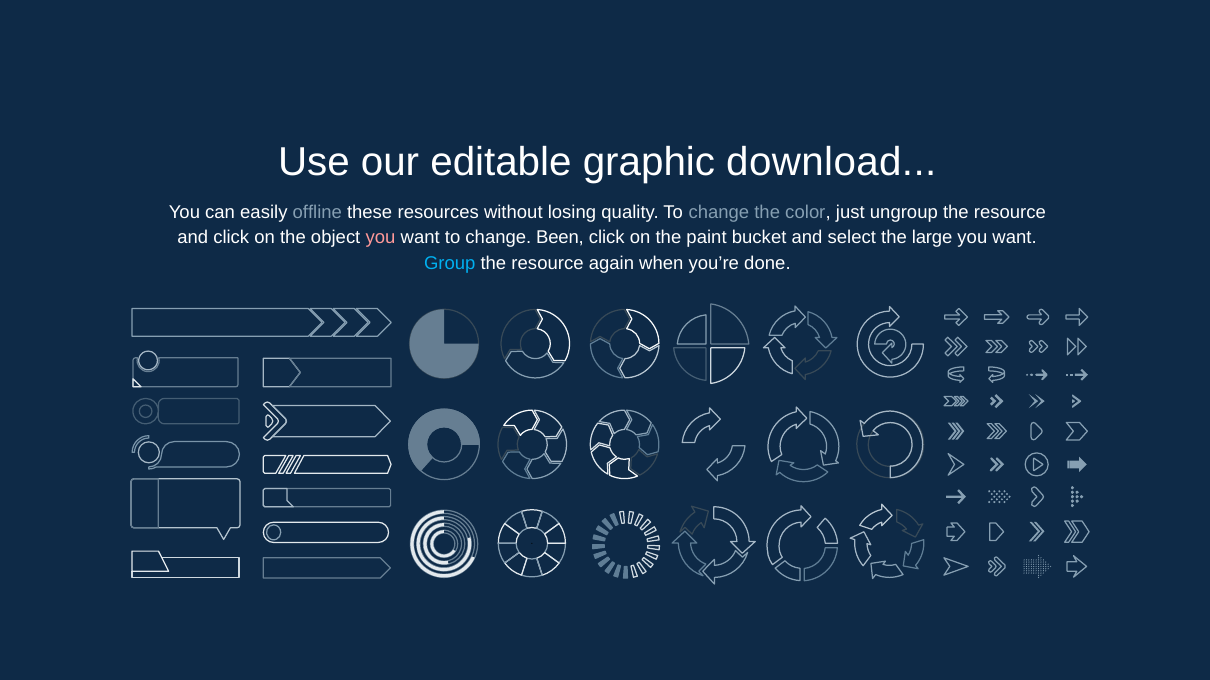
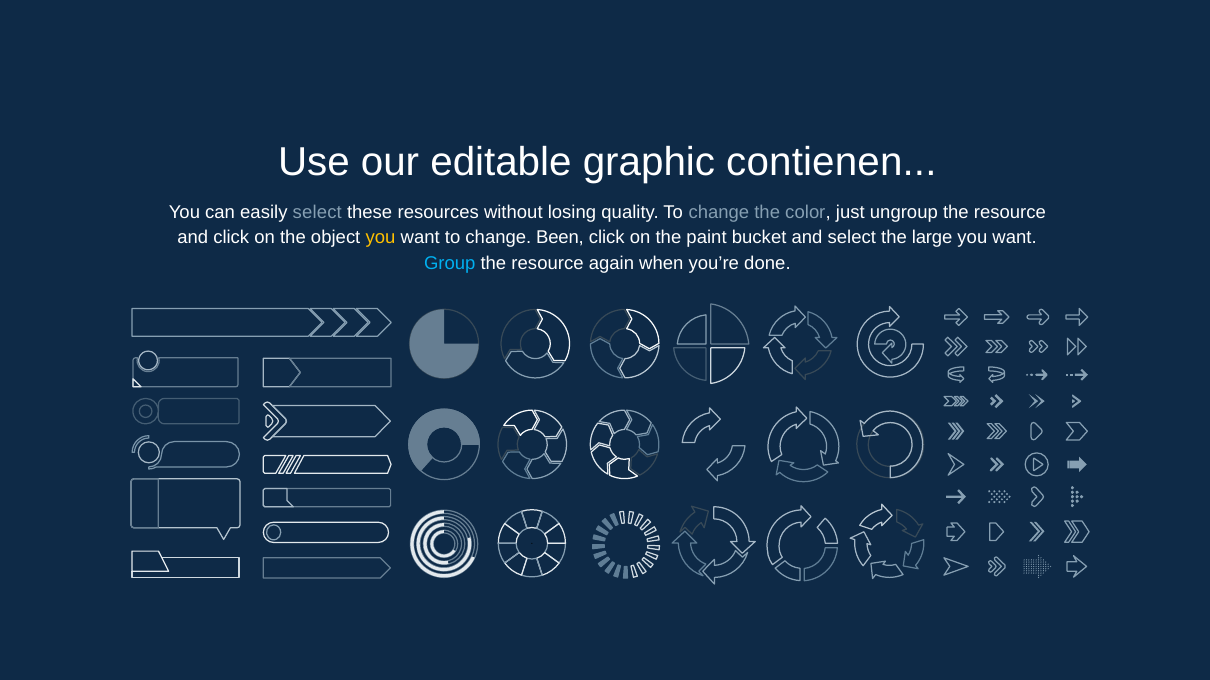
download: download -> contienen (831, 163)
easily offline: offline -> select (317, 212)
you colour: pink -> yellow (380, 238)
